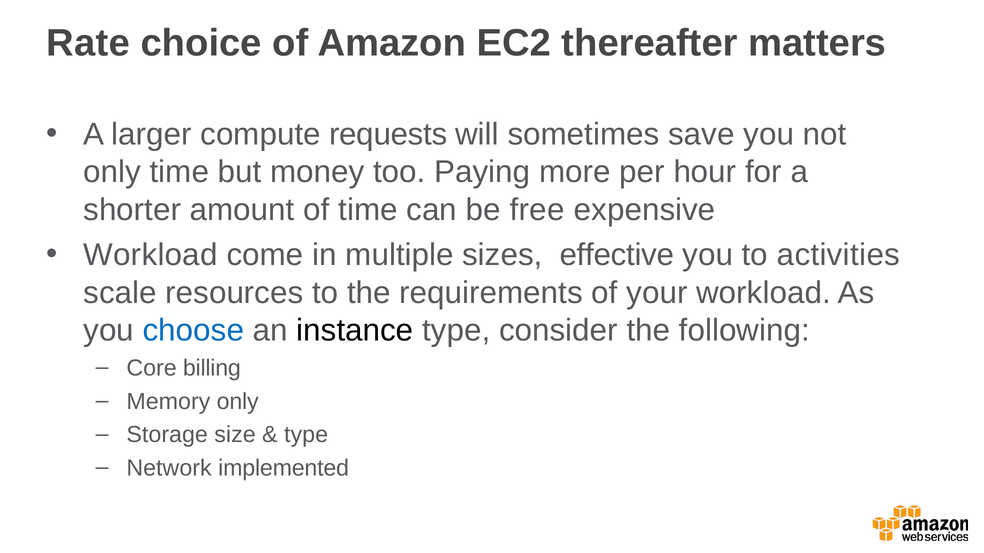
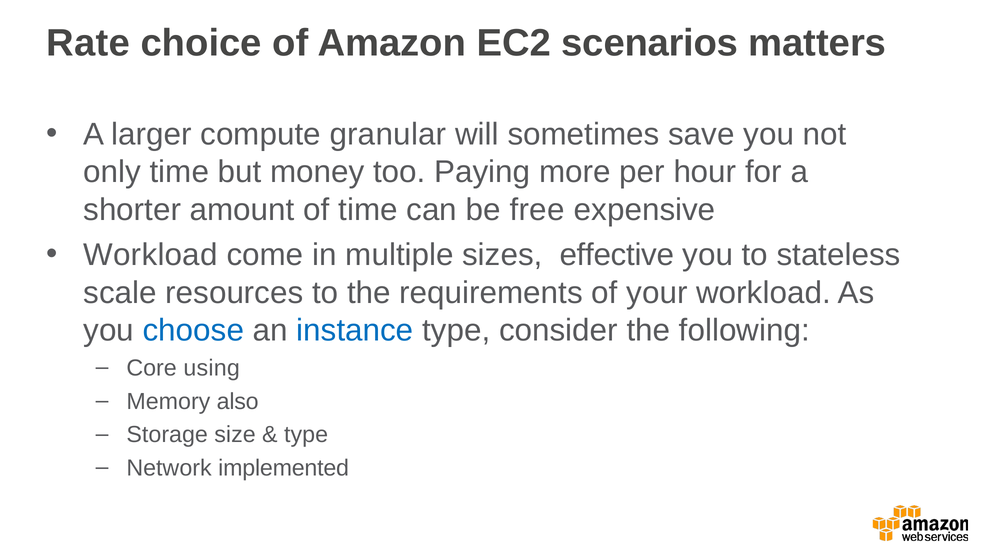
thereafter: thereafter -> scenarios (650, 43)
requests: requests -> granular (388, 135)
activities: activities -> stateless (839, 255)
instance colour: black -> blue (355, 331)
billing: billing -> using (212, 368)
Memory only: only -> also (238, 402)
